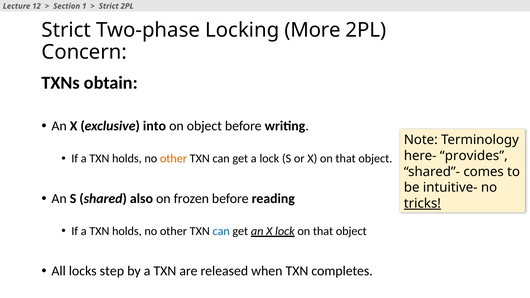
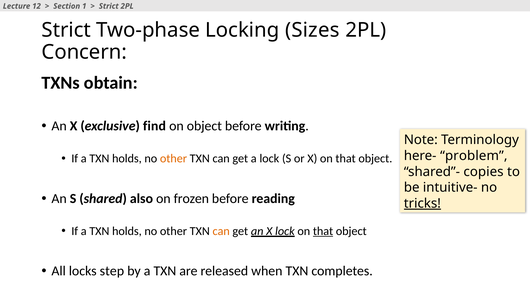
More: More -> Sizes (312, 30)
into: into -> find (154, 126)
provides: provides -> problem (474, 156)
comes: comes -> copies (484, 172)
can colour: blue -> orange (221, 231)
that underline: none -> present (323, 231)
